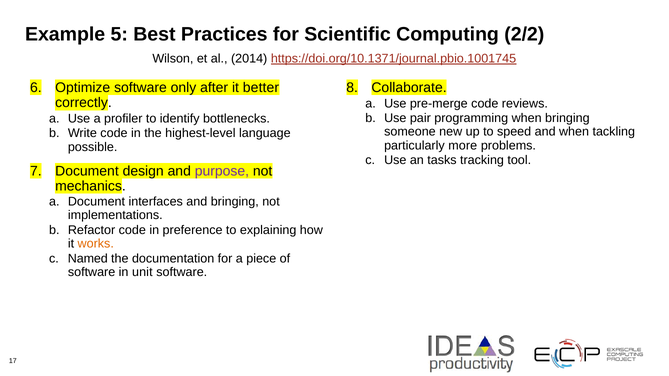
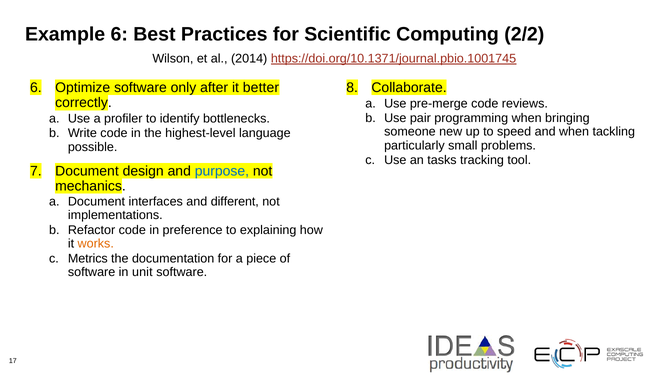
Example 5: 5 -> 6 (119, 35)
more: more -> small (463, 146)
purpose colour: purple -> blue (222, 171)
and bringing: bringing -> different (235, 202)
Named: Named -> Metrics (88, 259)
